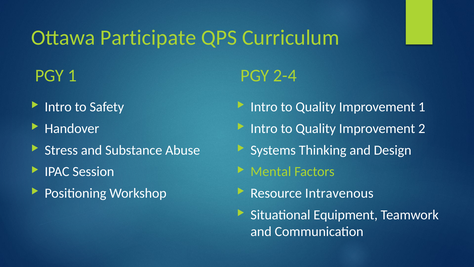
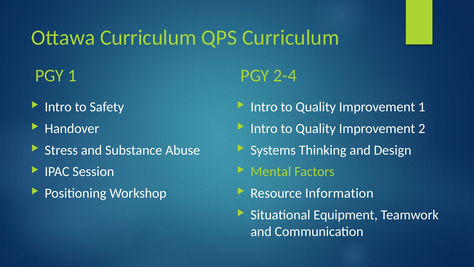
Ottawa Participate: Participate -> Curriculum (148, 37)
Intravenous: Intravenous -> Information (339, 193)
